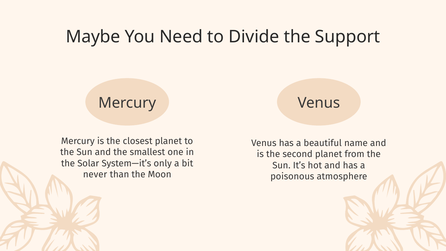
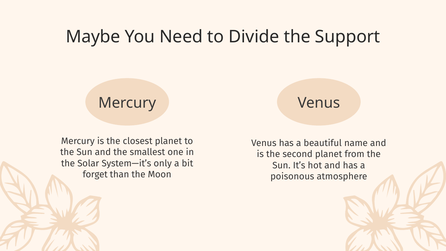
never: never -> forget (95, 174)
